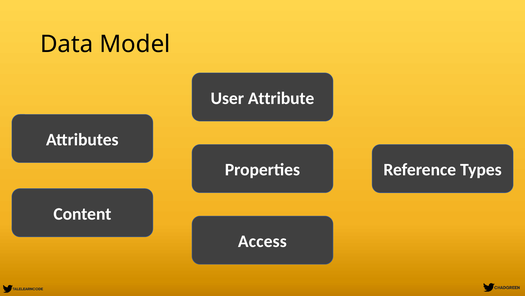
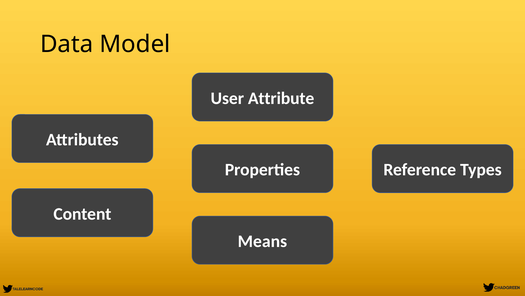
Access: Access -> Means (262, 241)
